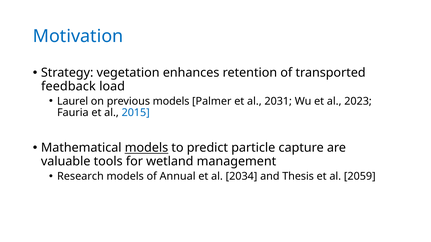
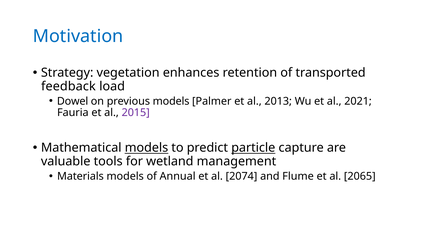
Laurel: Laurel -> Dowel (73, 101)
2031: 2031 -> 2013 (278, 101)
2023: 2023 -> 2021 (358, 101)
2015 colour: blue -> purple (136, 113)
particle underline: none -> present (253, 148)
Research: Research -> Materials (80, 177)
2034: 2034 -> 2074 (242, 177)
Thesis: Thesis -> Flume (298, 177)
2059: 2059 -> 2065 (360, 177)
